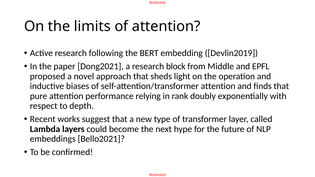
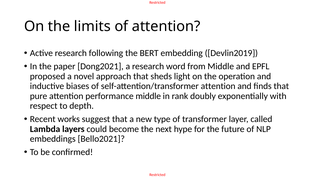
block: block -> word (176, 66)
performance relying: relying -> middle (148, 96)
